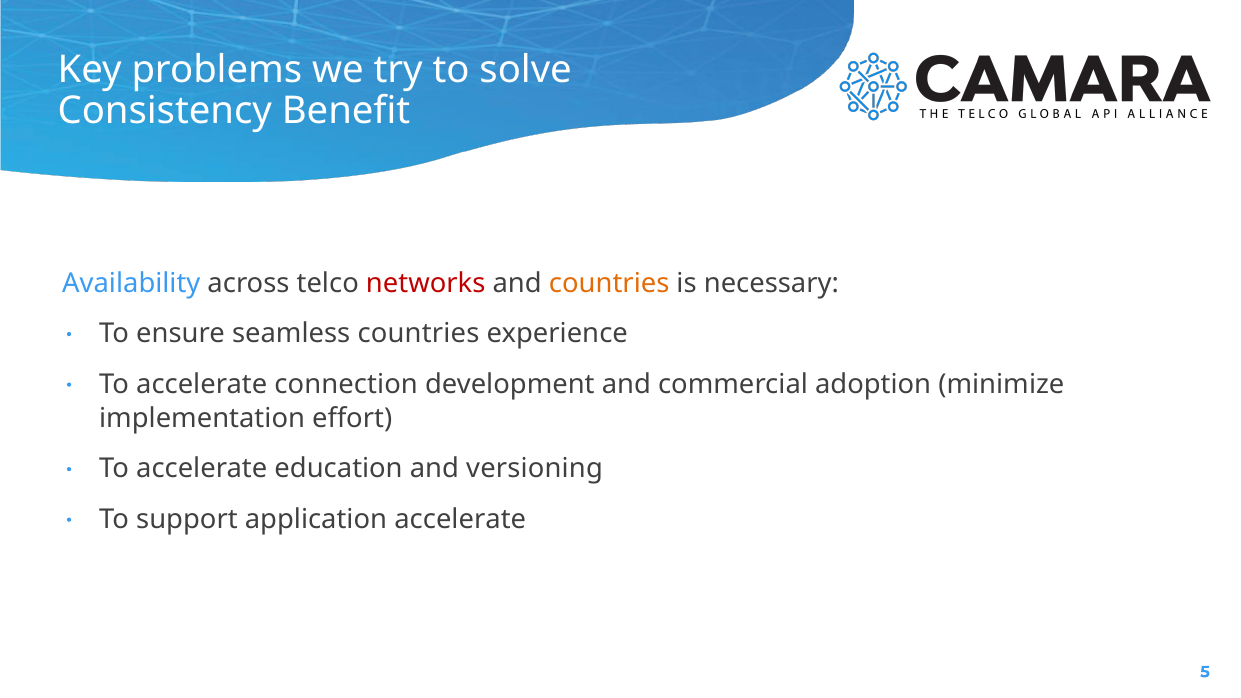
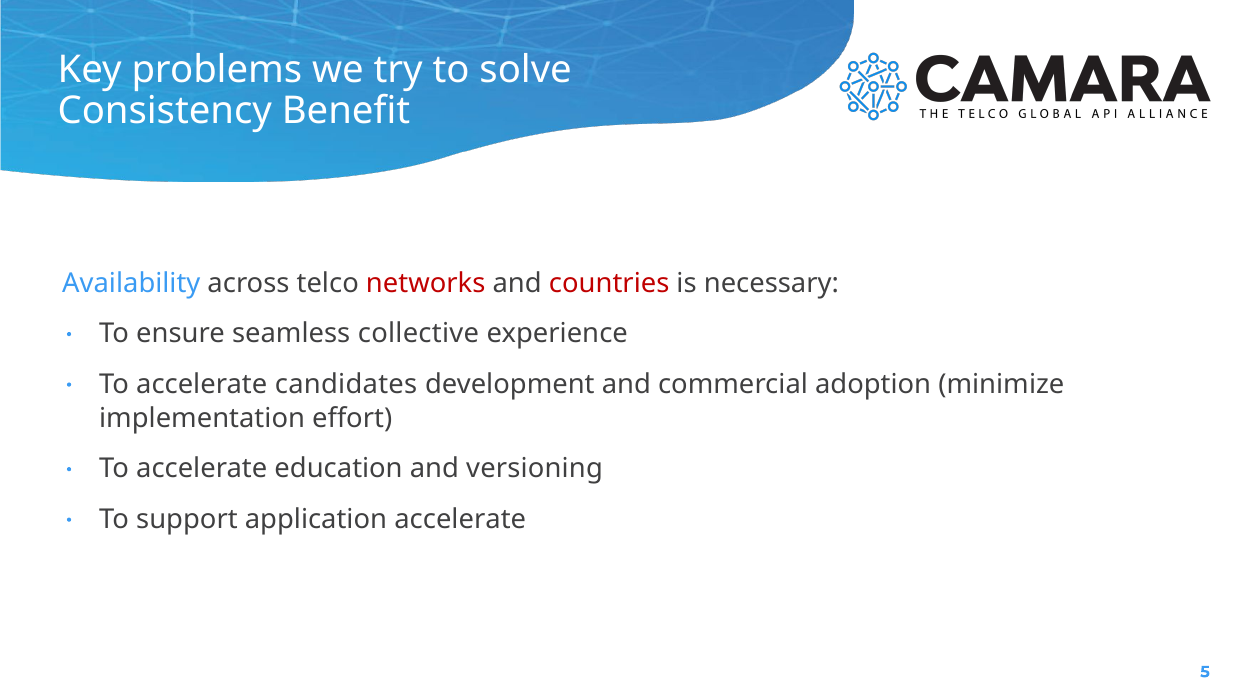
countries colour: orange -> red (609, 283)
seamless countries: countries -> collective (418, 334)
connection: connection -> candidates (346, 384)
